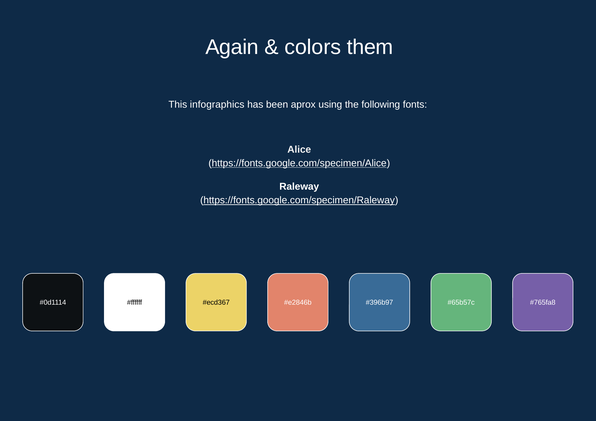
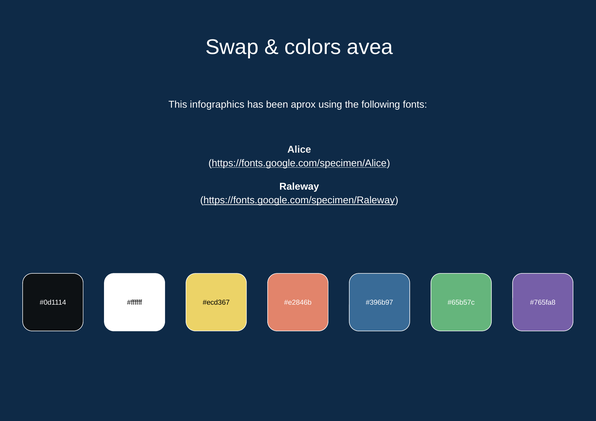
Again: Again -> Swap (232, 47)
them: them -> avea (370, 47)
